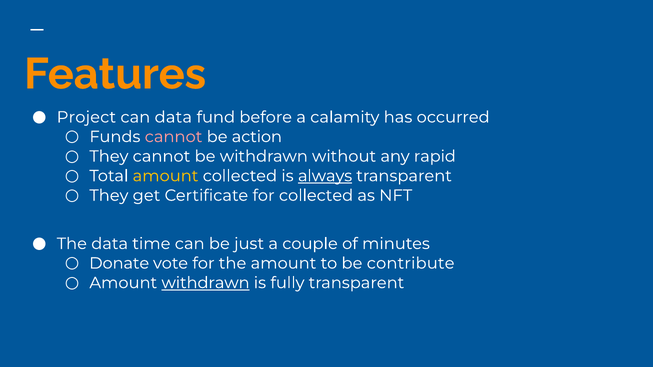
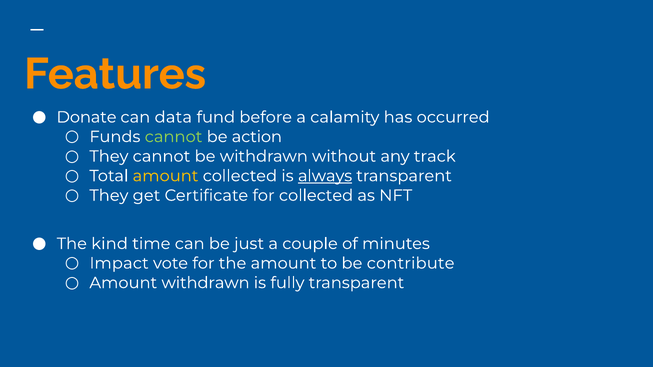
Project: Project -> Donate (87, 117)
cannot colour: pink -> light green (174, 137)
rapid: rapid -> track (435, 156)
The data: data -> kind (110, 244)
Donate: Donate -> Impact (119, 263)
withdrawn underline: present -> none (206, 283)
